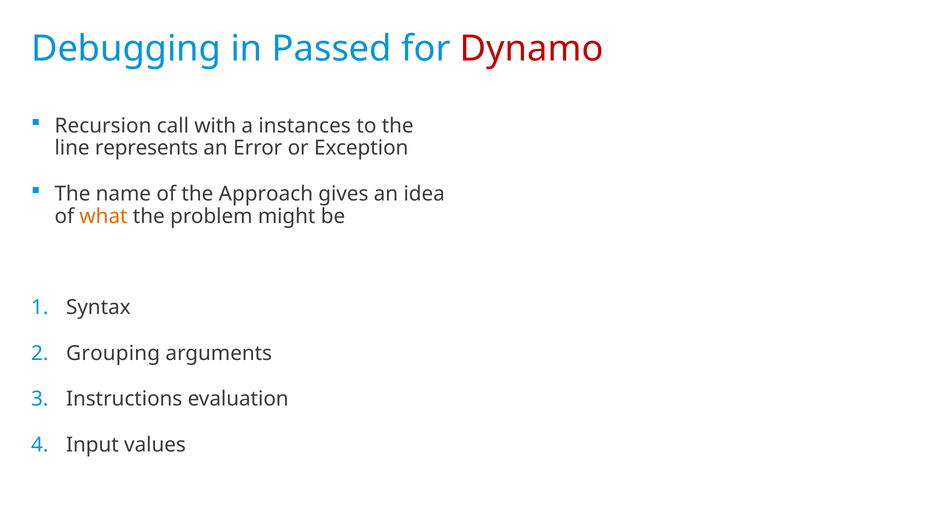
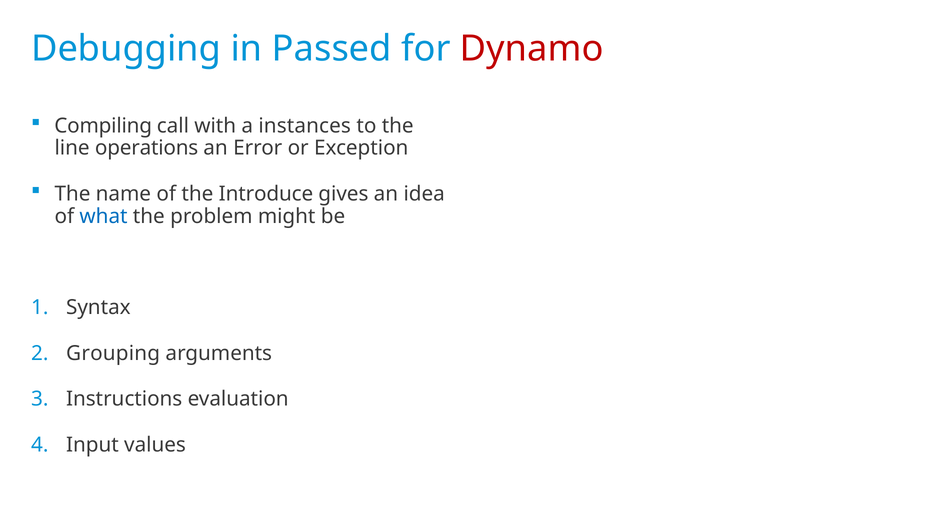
Recursion: Recursion -> Compiling (103, 126)
represents: represents -> operations (147, 148)
Approach: Approach -> Introduce (266, 194)
what colour: orange -> blue (104, 216)
